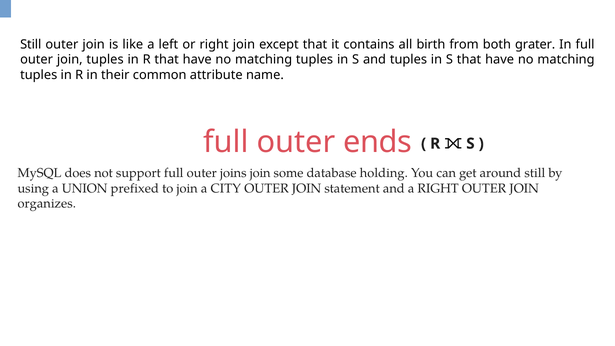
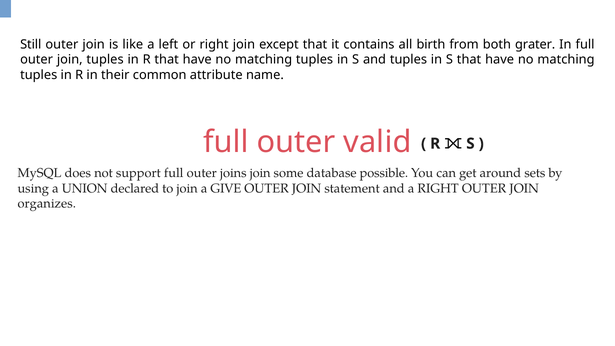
ends: ends -> valid (377, 142)
holding: holding -> possible (384, 173)
around still: still -> sets (535, 173)
prefixed: prefixed -> declared (135, 188)
CITY: CITY -> GIVE (226, 188)
